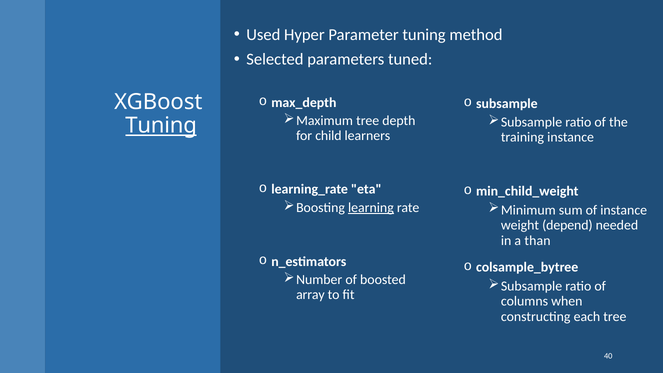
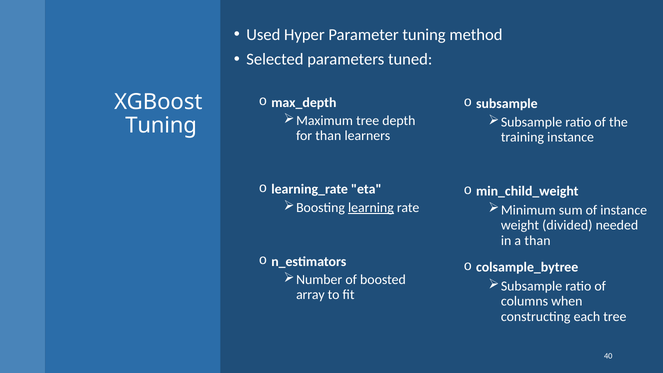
Tuning underline: present -> none (161, 126)
for child: child -> than (328, 136)
depend: depend -> divided (567, 225)
